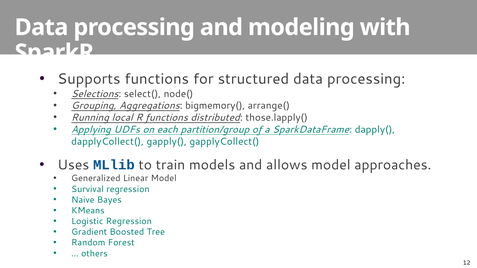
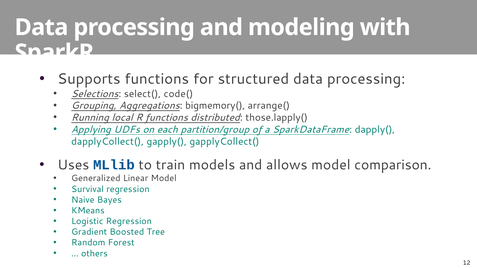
node(: node( -> code( (178, 94)
approaches: approaches -> comparison (393, 165)
